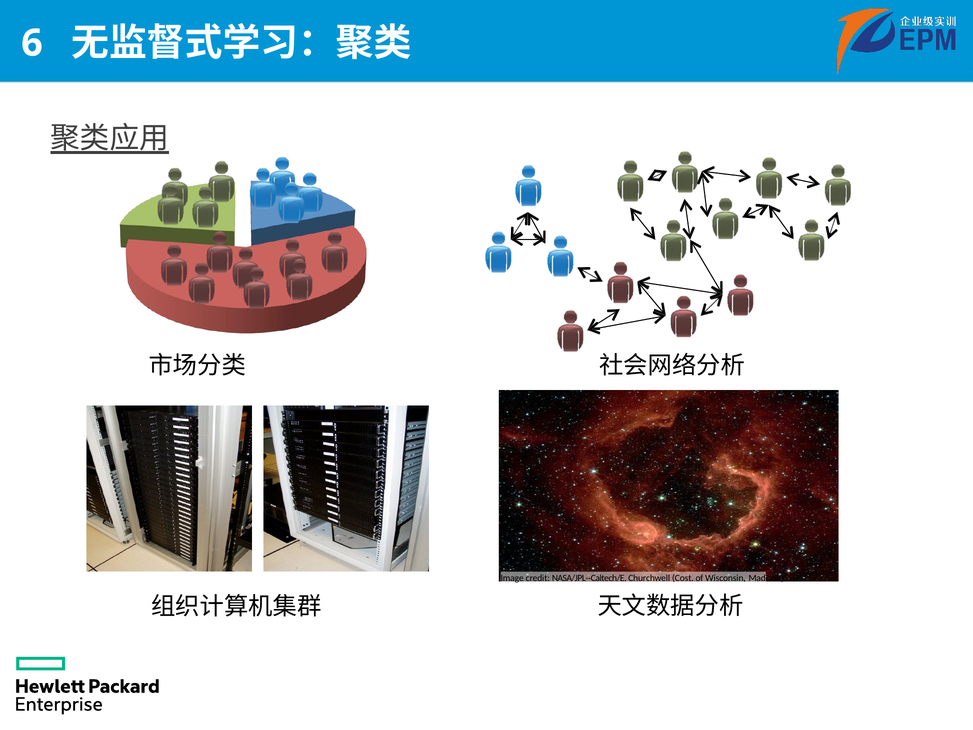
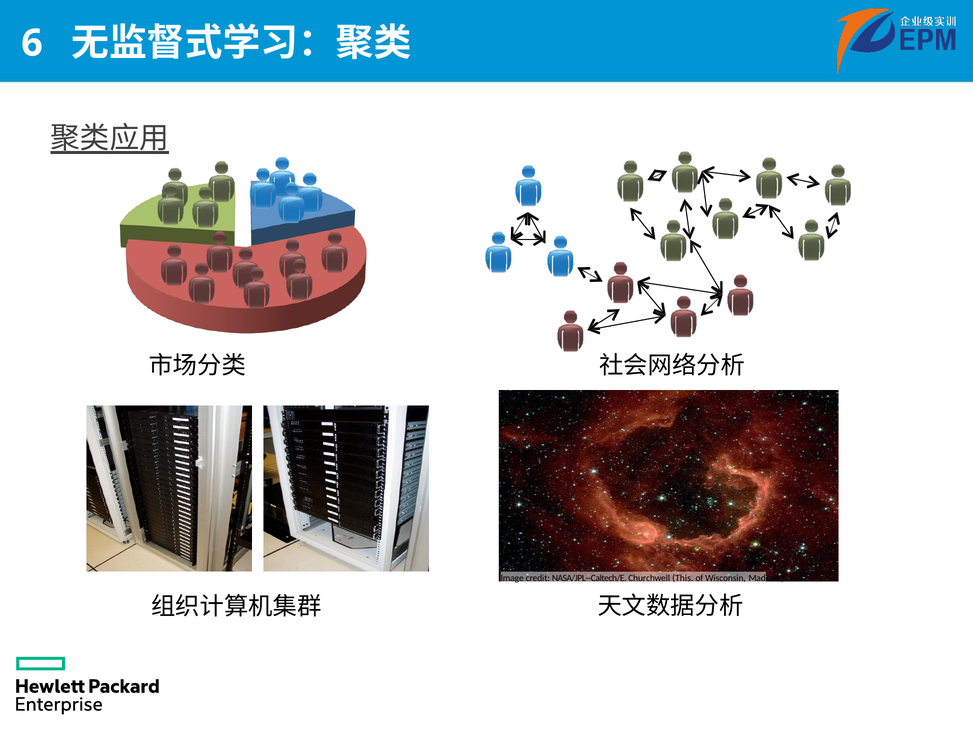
Cost: Cost -> This (683, 578)
